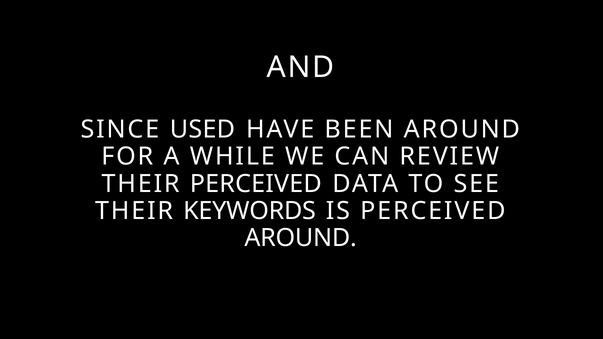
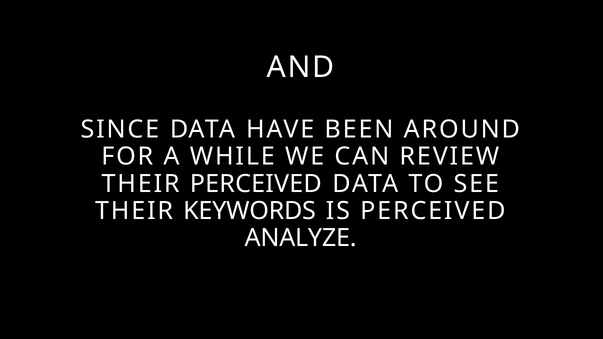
SINCE USED: USED -> DATA (202, 130)
AROUND: AROUND -> ANALYZE (301, 238)
